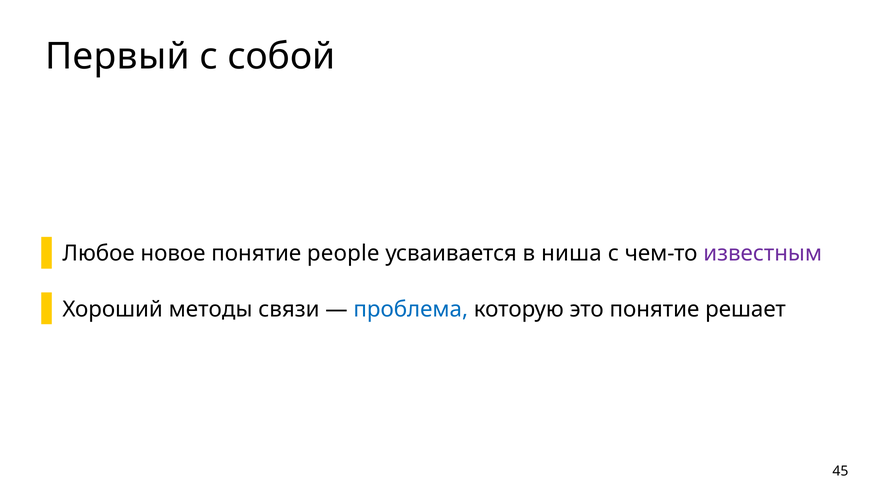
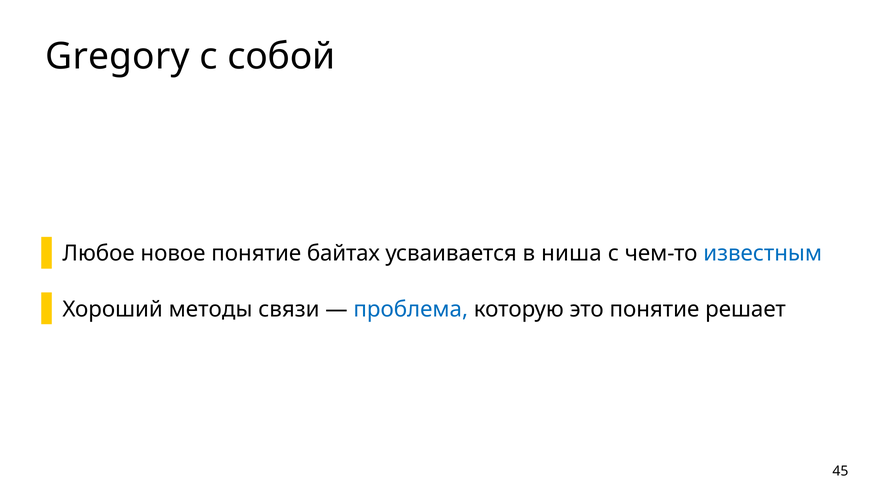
Первый: Первый -> Gregory (118, 56)
people: people -> байтах (343, 254)
известным colour: purple -> blue (763, 254)
